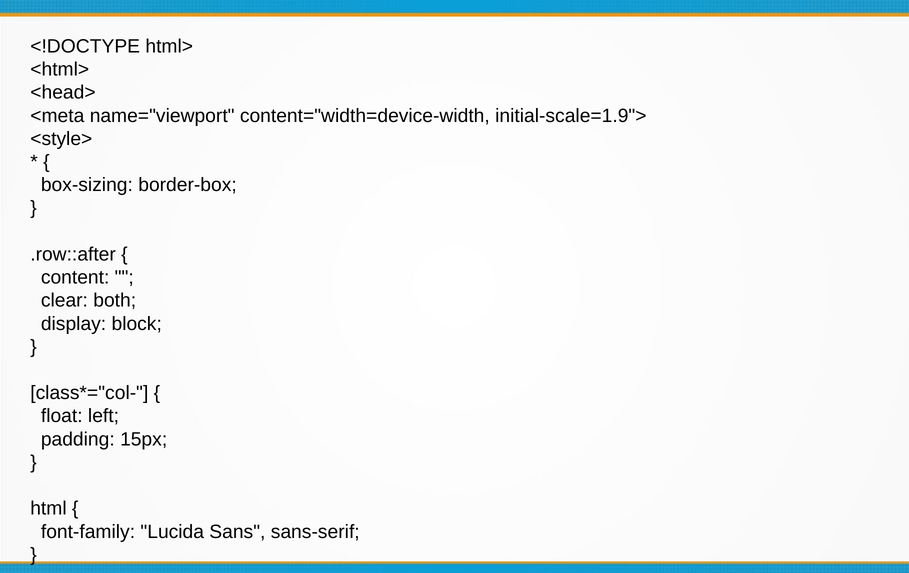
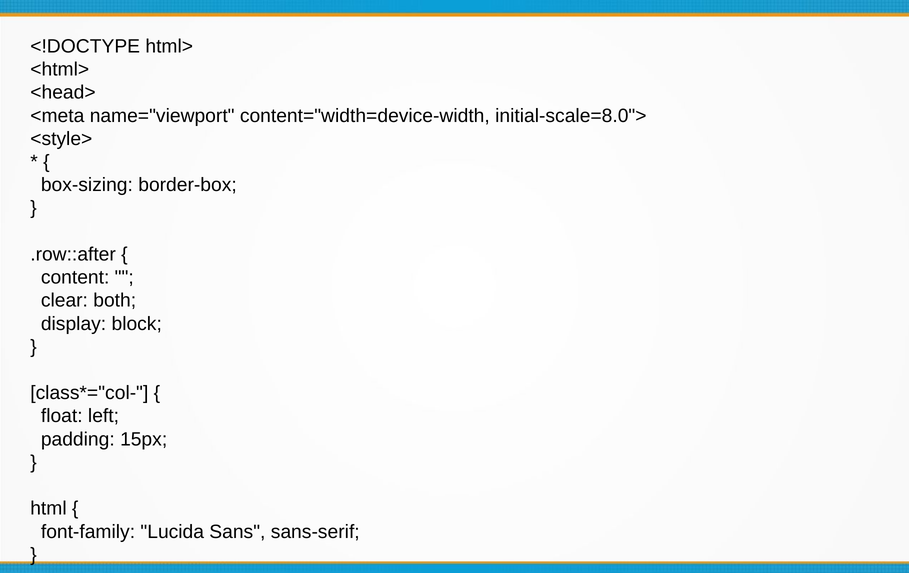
initial-scale=1.9">: initial-scale=1.9"> -> initial-scale=8.0"> (571, 116)
